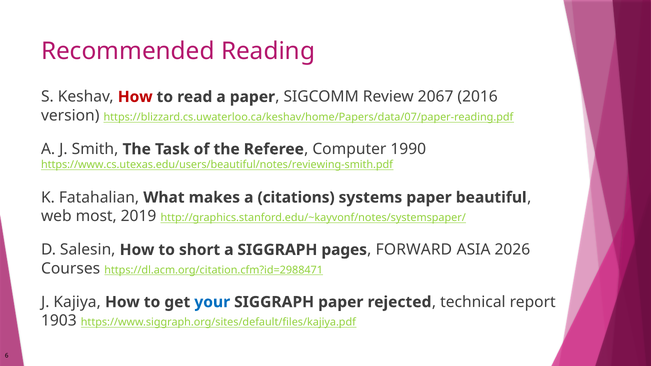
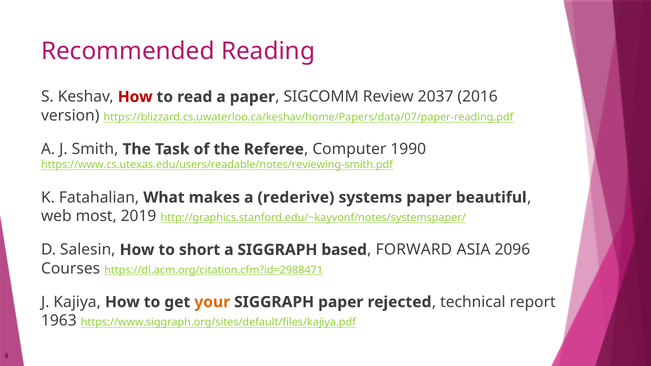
2067: 2067 -> 2037 (436, 97)
https://www.cs.utexas.edu/users/beautiful/notes/reviewing-smith.pdf: https://www.cs.utexas.edu/users/beautiful/notes/reviewing-smith.pdf -> https://www.cs.utexas.edu/users/readable/notes/reviewing-smith.pdf (217, 165)
citations: citations -> rederive (296, 198)
pages: pages -> based (344, 250)
2026: 2026 -> 2096 (512, 250)
your colour: blue -> orange (212, 302)
1903: 1903 -> 1963 (59, 321)
